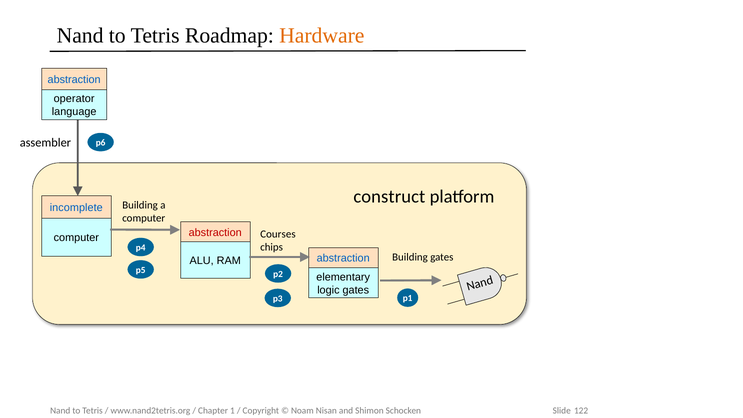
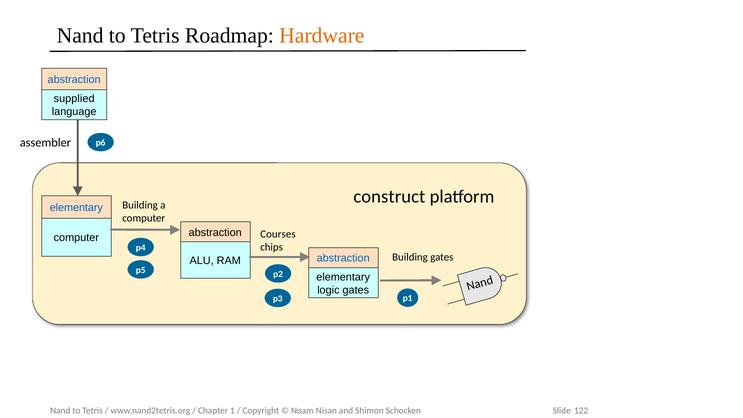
operator: operator -> supplied (74, 99)
incomplete: incomplete -> elementary (76, 208)
abstraction colour: red -> black (215, 232)
